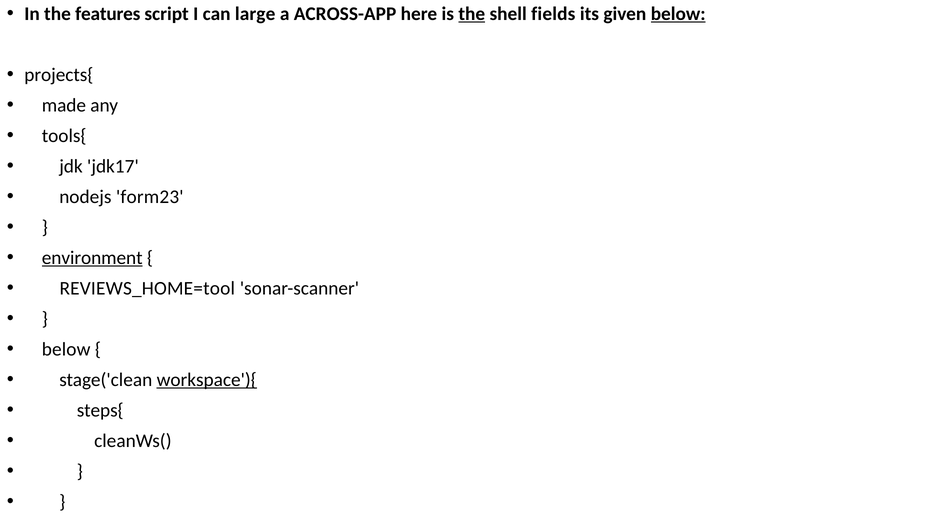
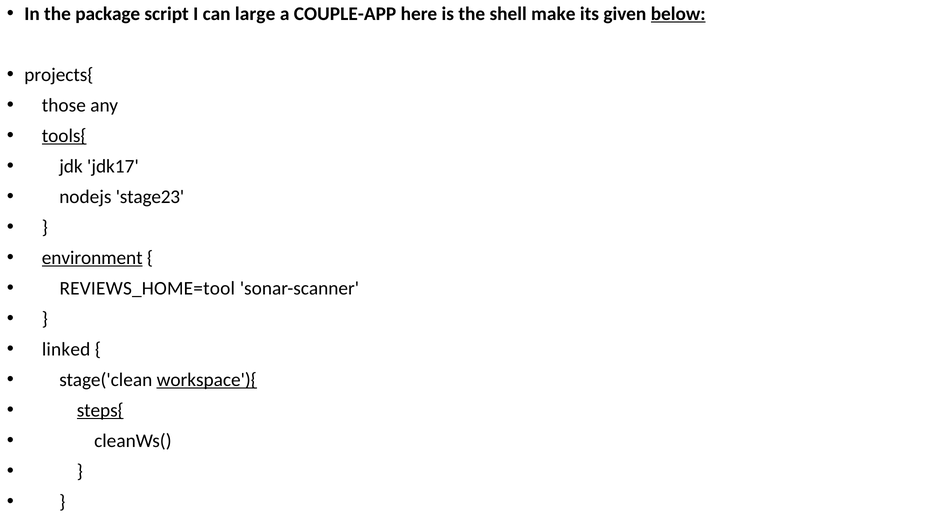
features: features -> package (108, 14)
ACROSS-APP: ACROSS-APP -> COUPLE-APP (345, 14)
the underline: present -> none (472, 14)
fields: fields -> make (553, 14)
made: made -> those (64, 105)
tools{ underline: none -> present (64, 136)
form23: form23 -> stage23 (150, 197)
below: below -> linked (66, 349)
steps{ underline: none -> present (100, 410)
